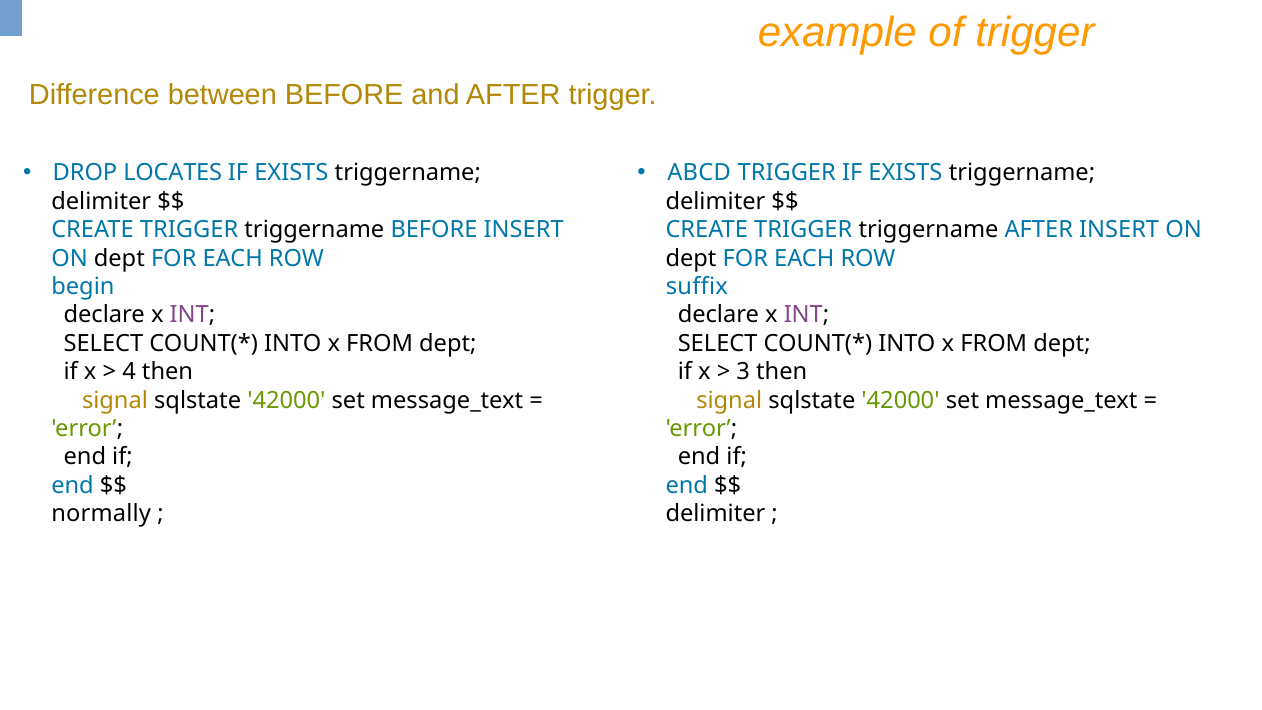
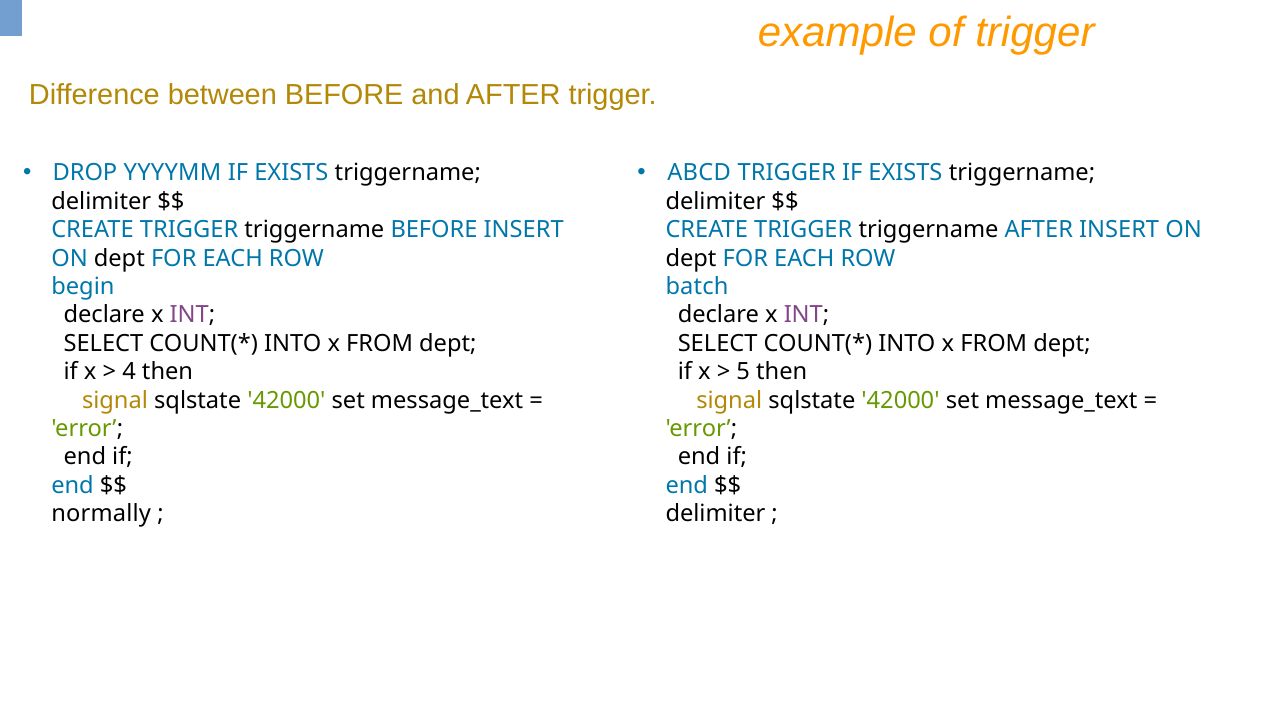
LOCATES: LOCATES -> YYYYMM (173, 173)
suffix: suffix -> batch (697, 287)
3: 3 -> 5 (743, 372)
